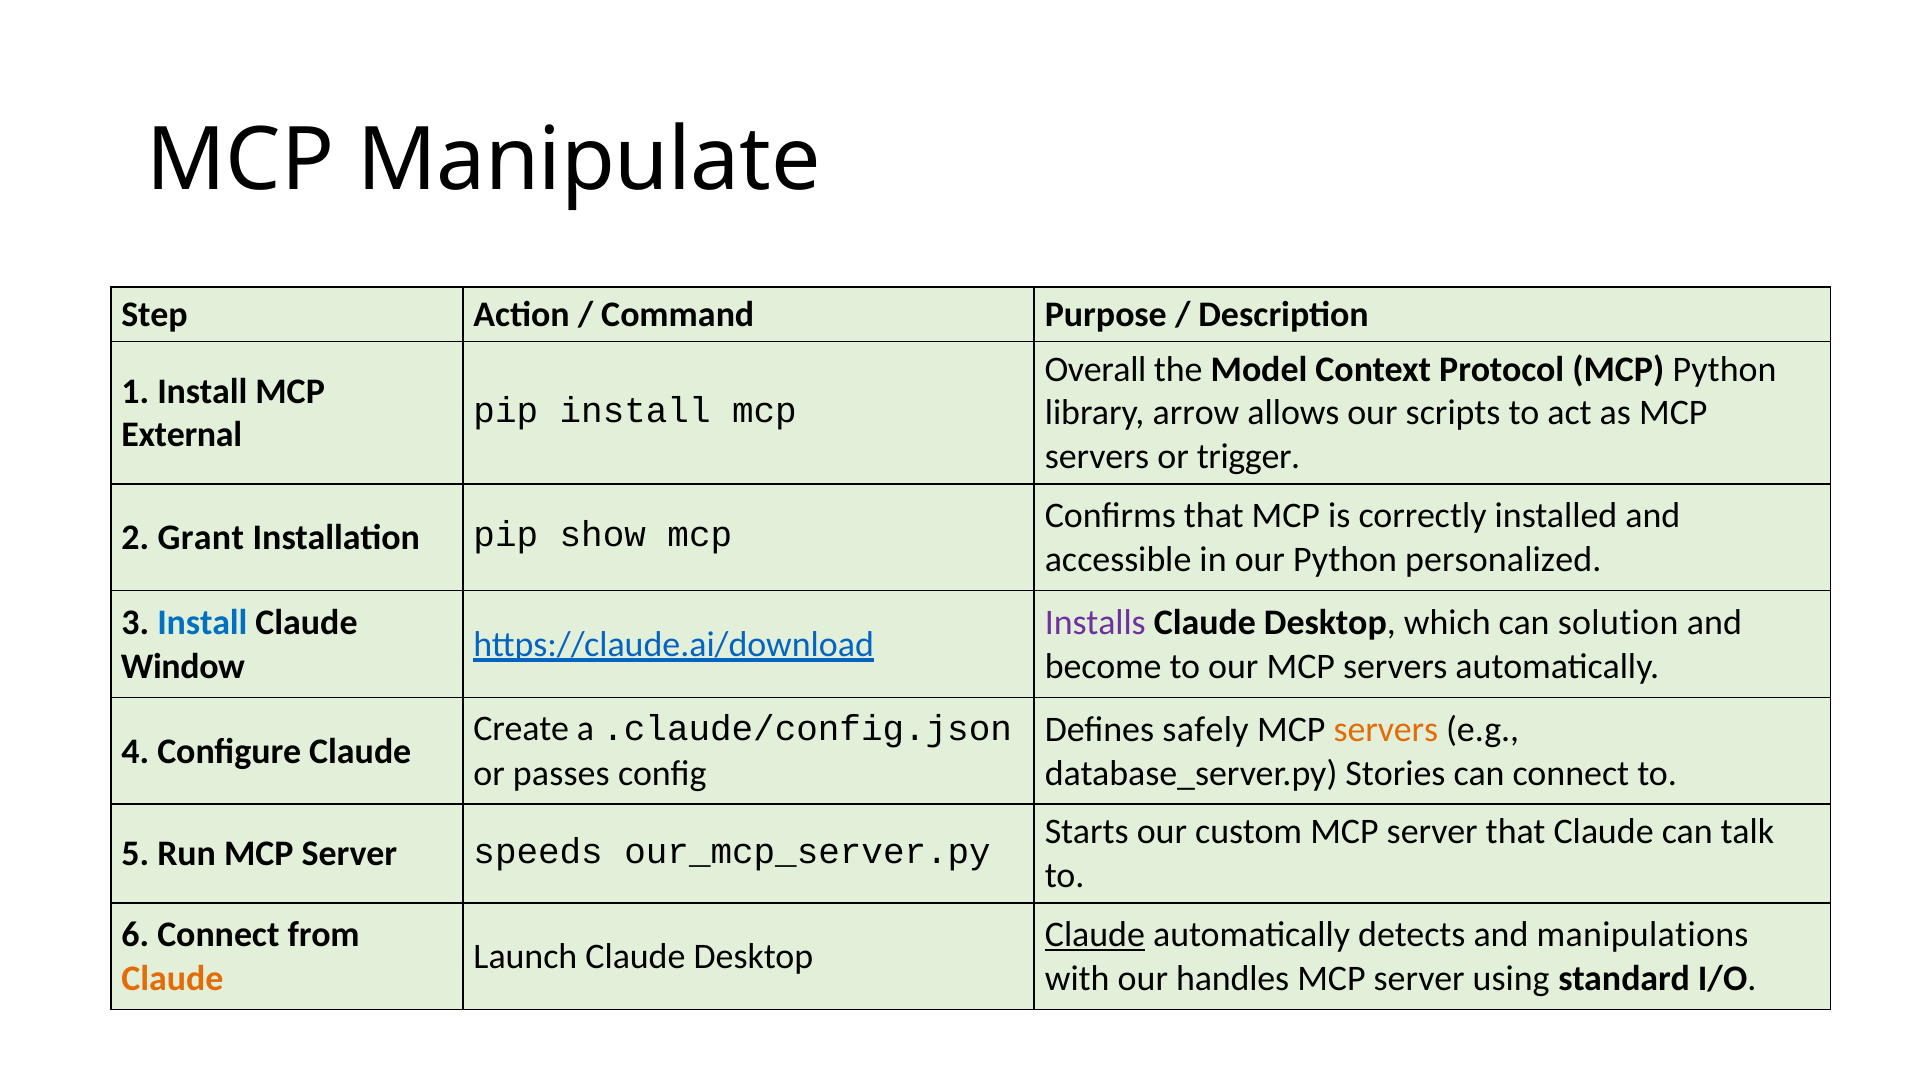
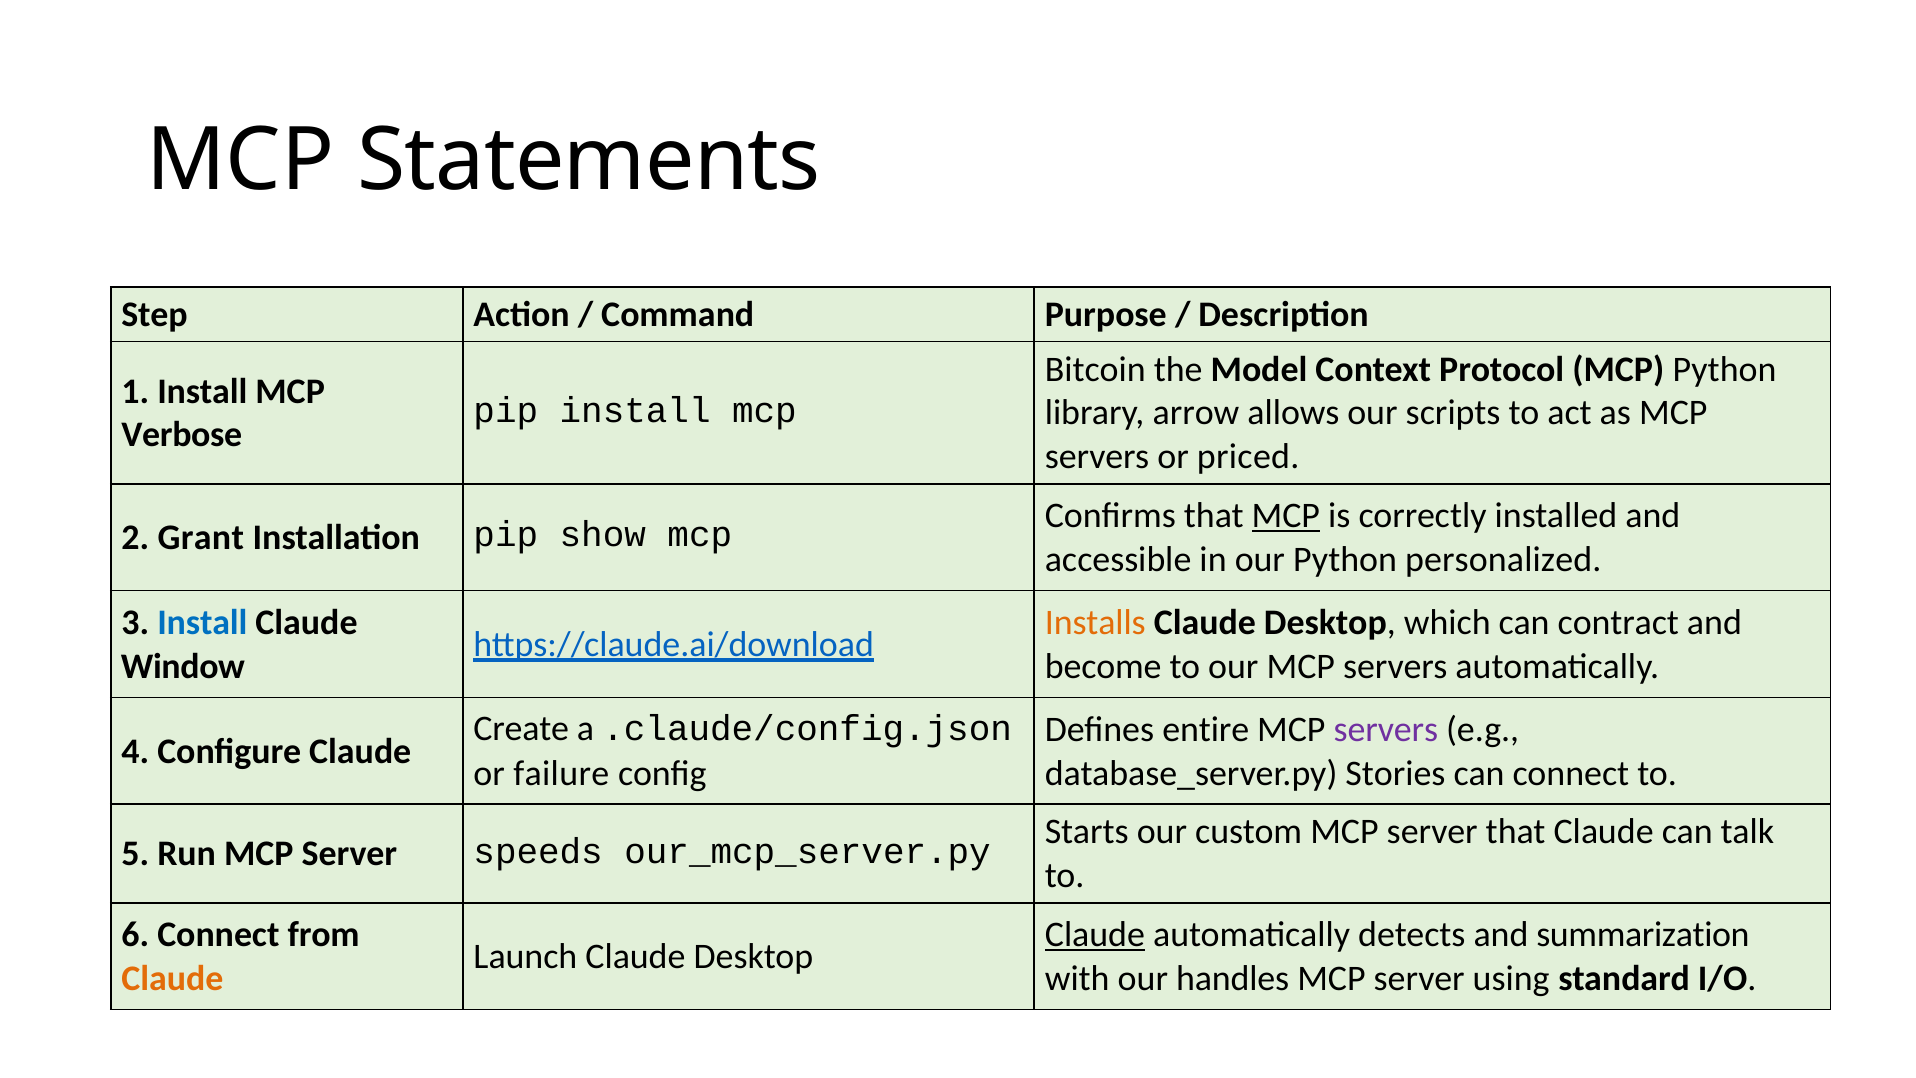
Manipulate: Manipulate -> Statements (589, 161)
Overall: Overall -> Bitcoin (1095, 369)
External: External -> Verbose (182, 435)
trigger: trigger -> priced (1248, 457)
MCP underline: none -> present (1286, 516)
Installs colour: purple -> orange (1095, 622)
solution: solution -> contract (1618, 622)
safely: safely -> entire (1206, 729)
servers colour: orange -> purple (1386, 729)
passes: passes -> failure (561, 774)
manipulations: manipulations -> summarization (1643, 934)
